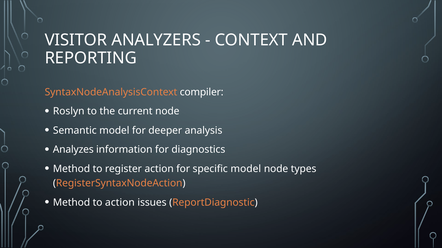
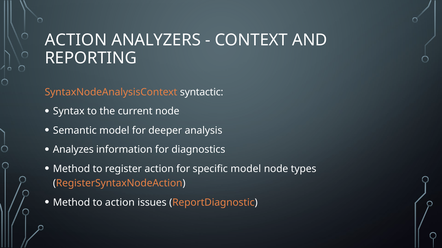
VISITOR: VISITOR -> ACTION (76, 40)
compiler: compiler -> syntactic (202, 92)
Roslyn: Roslyn -> Syntax (69, 112)
